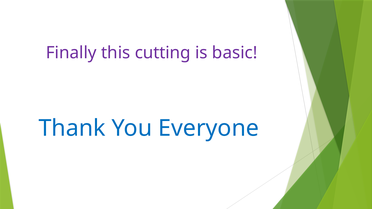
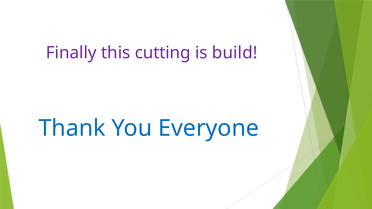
basic: basic -> build (235, 53)
